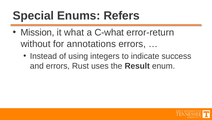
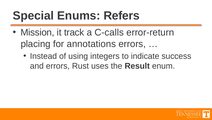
what: what -> track (74, 32)
C-what: C-what -> C-calls (109, 32)
without: without -> placing (36, 44)
